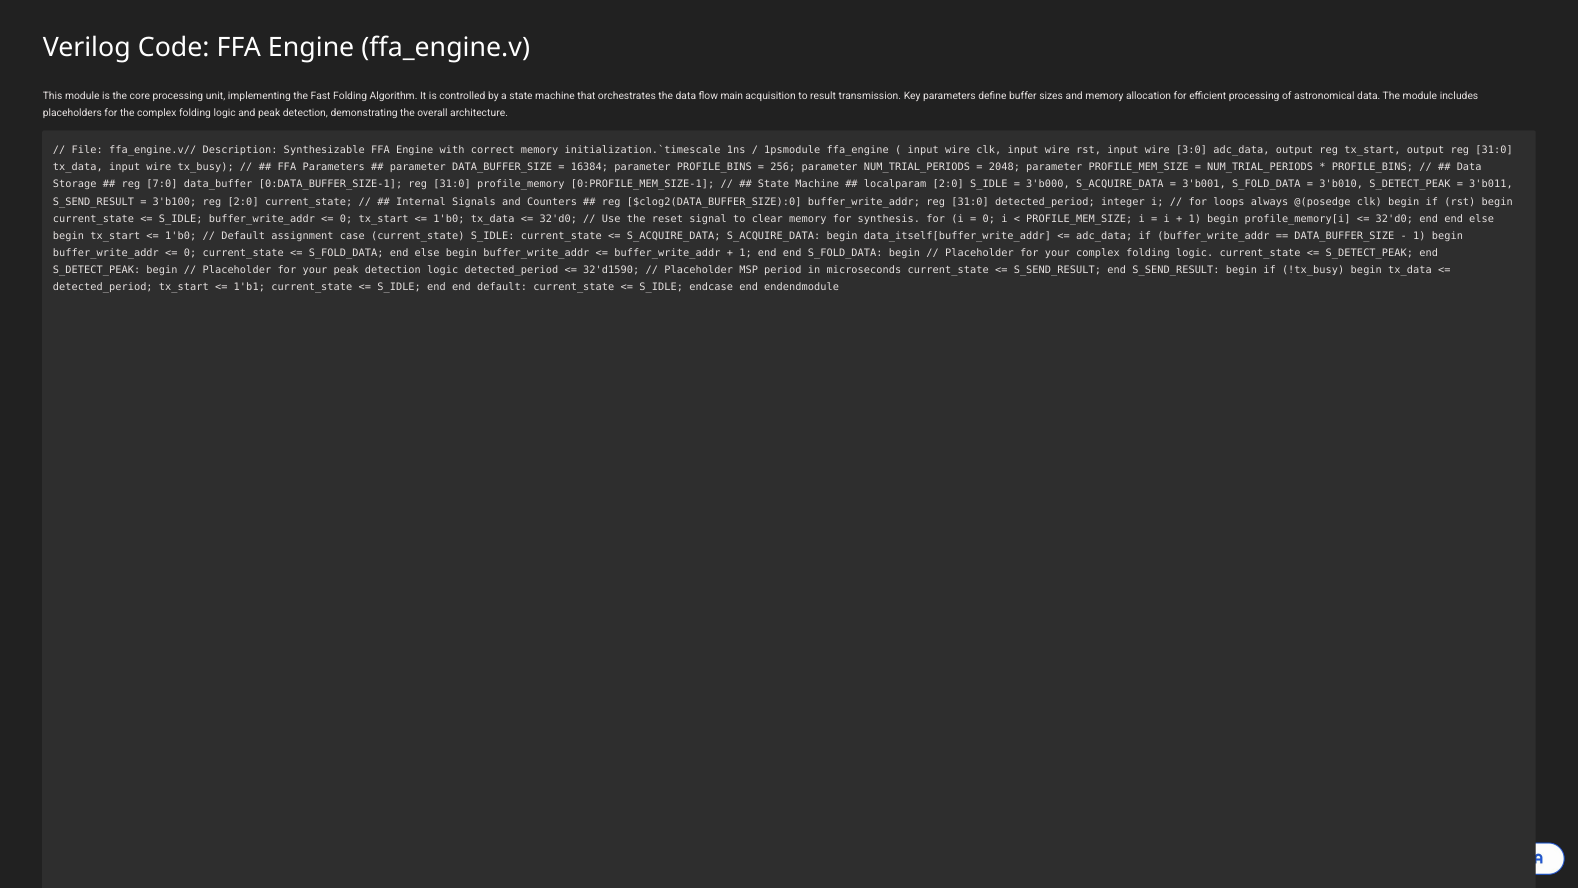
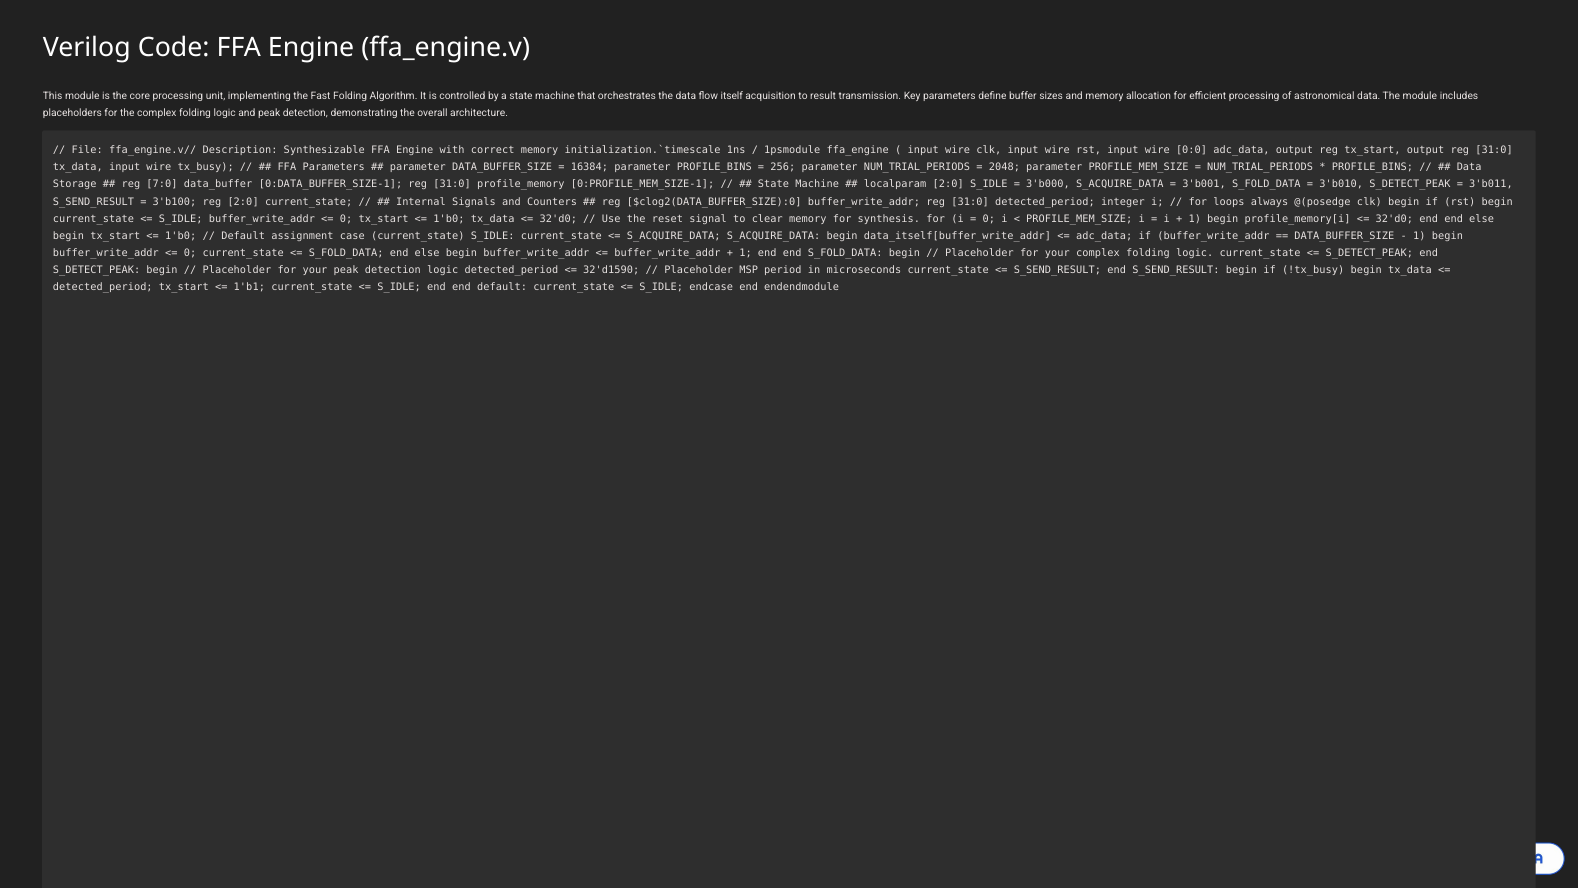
main: main -> itself (732, 96)
3:0: 3:0 -> 0:0 (1192, 150)
